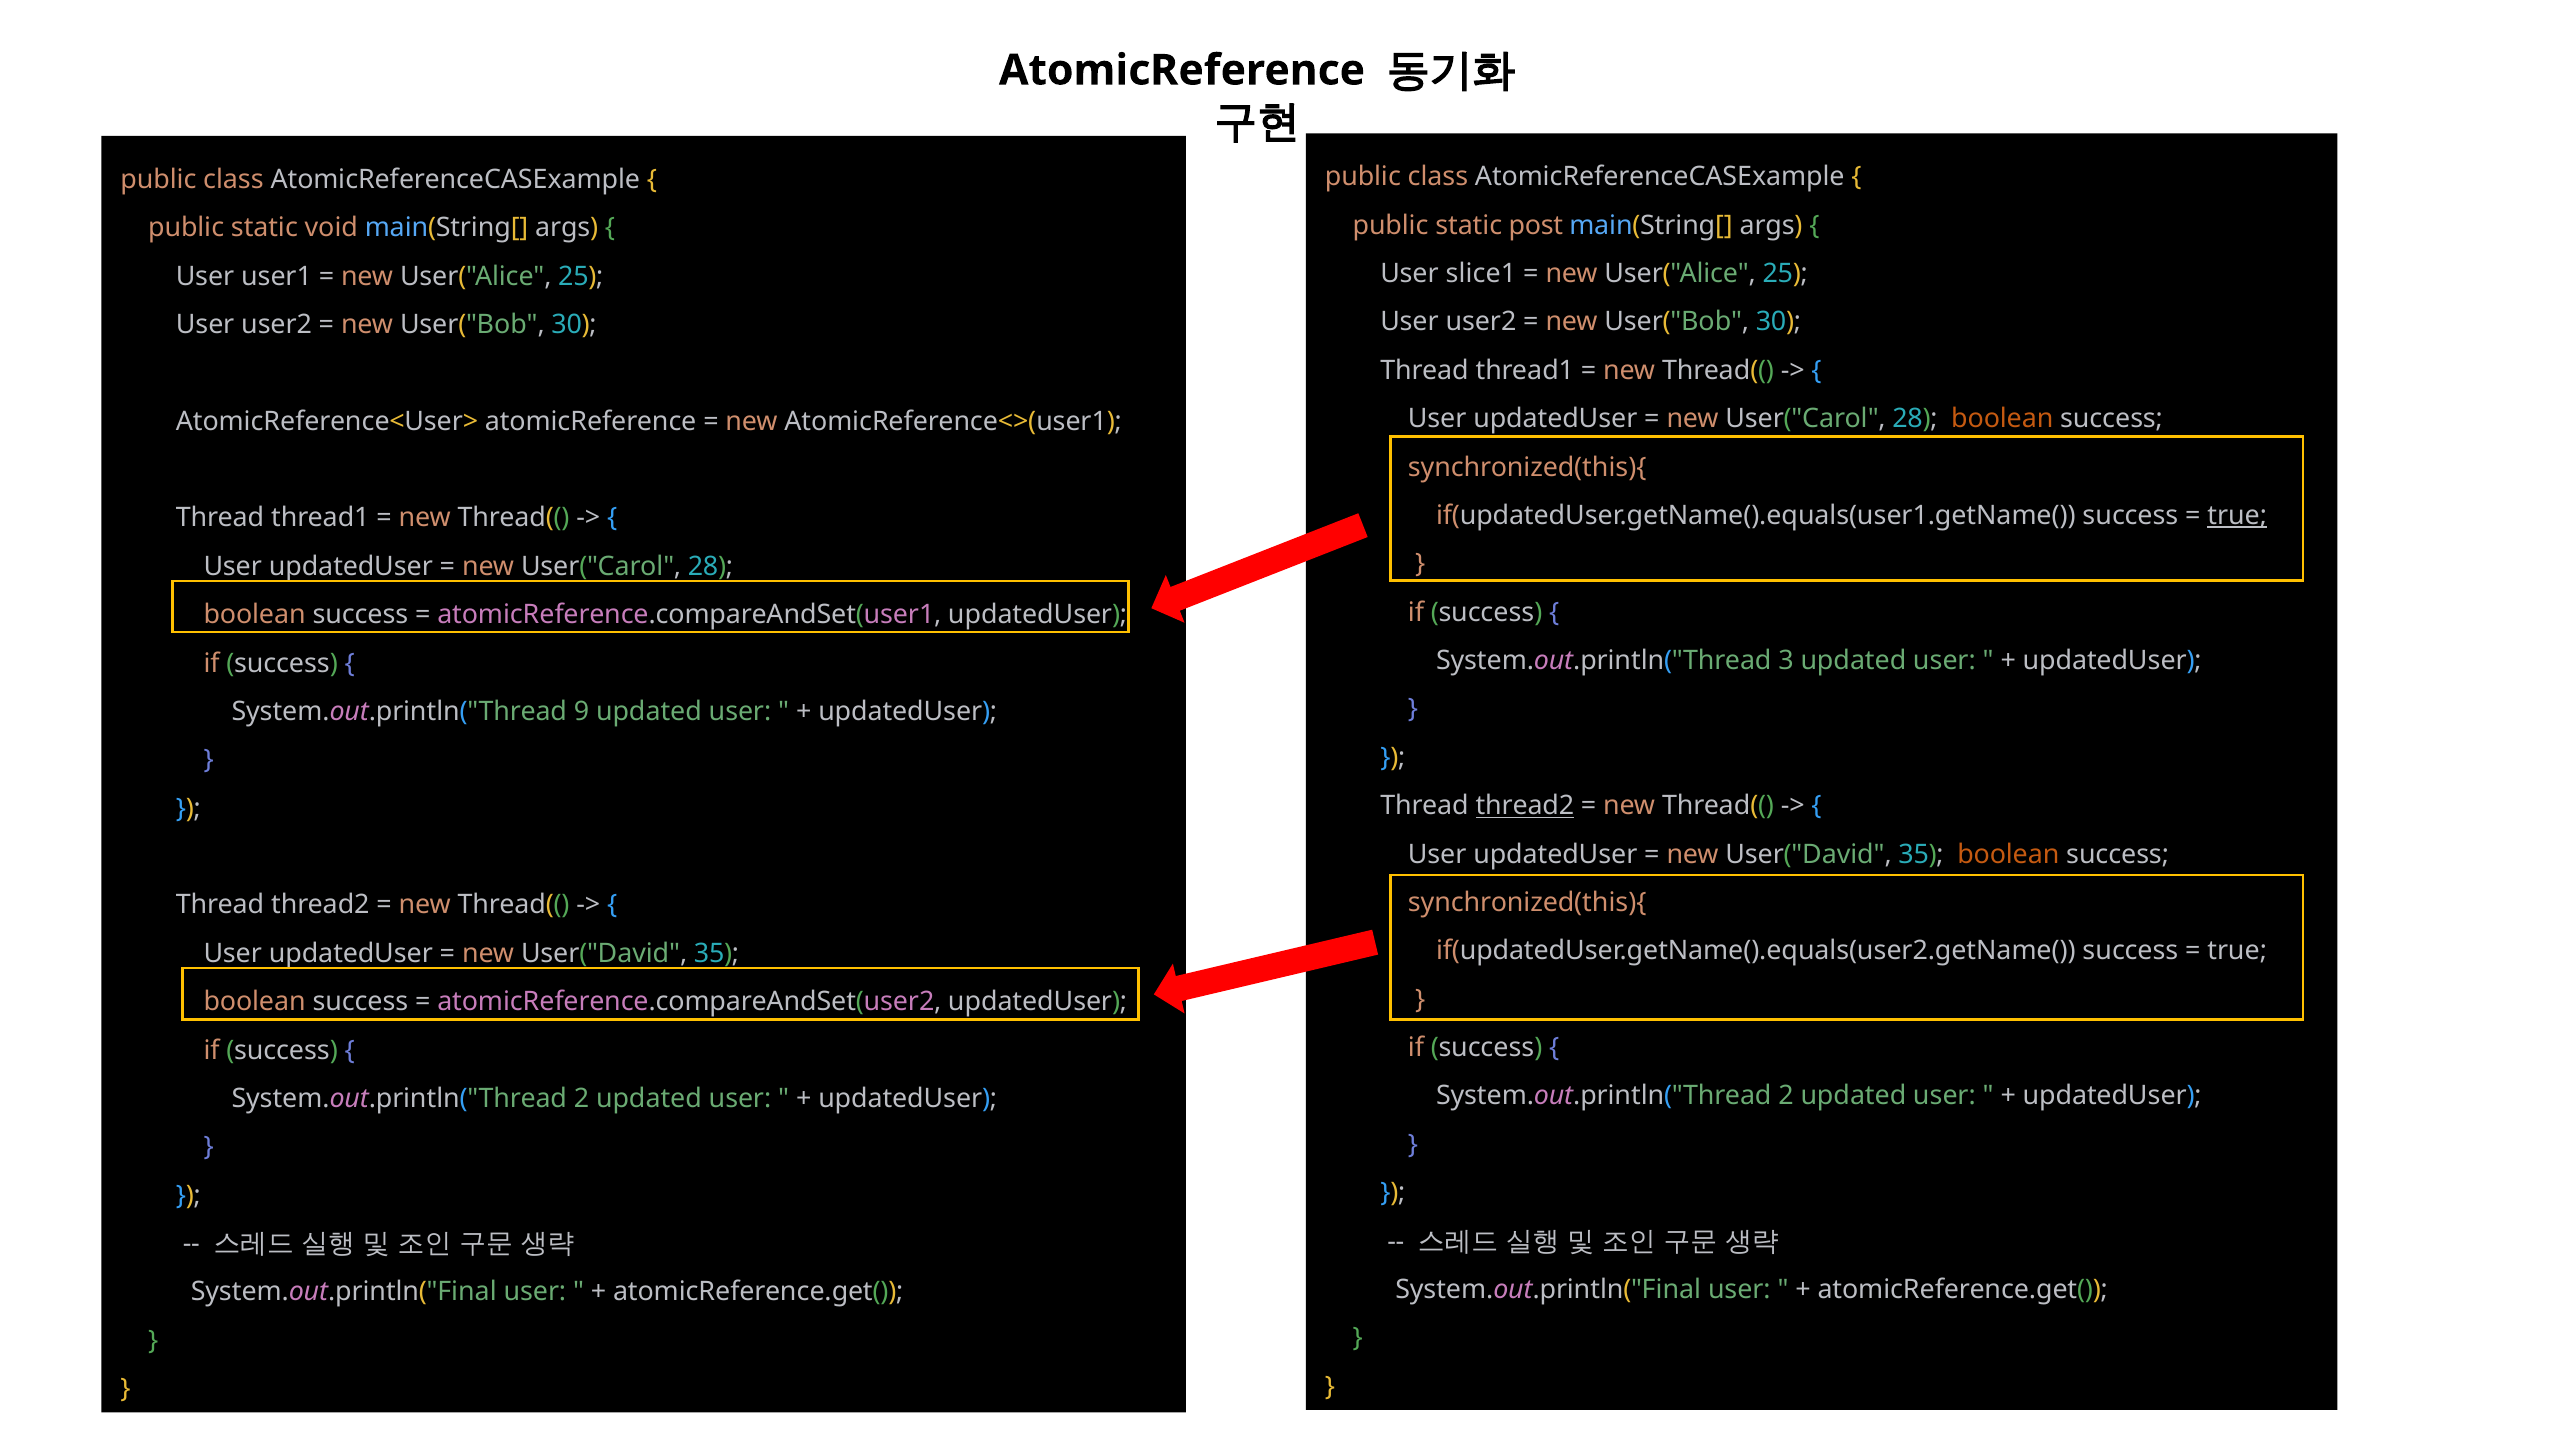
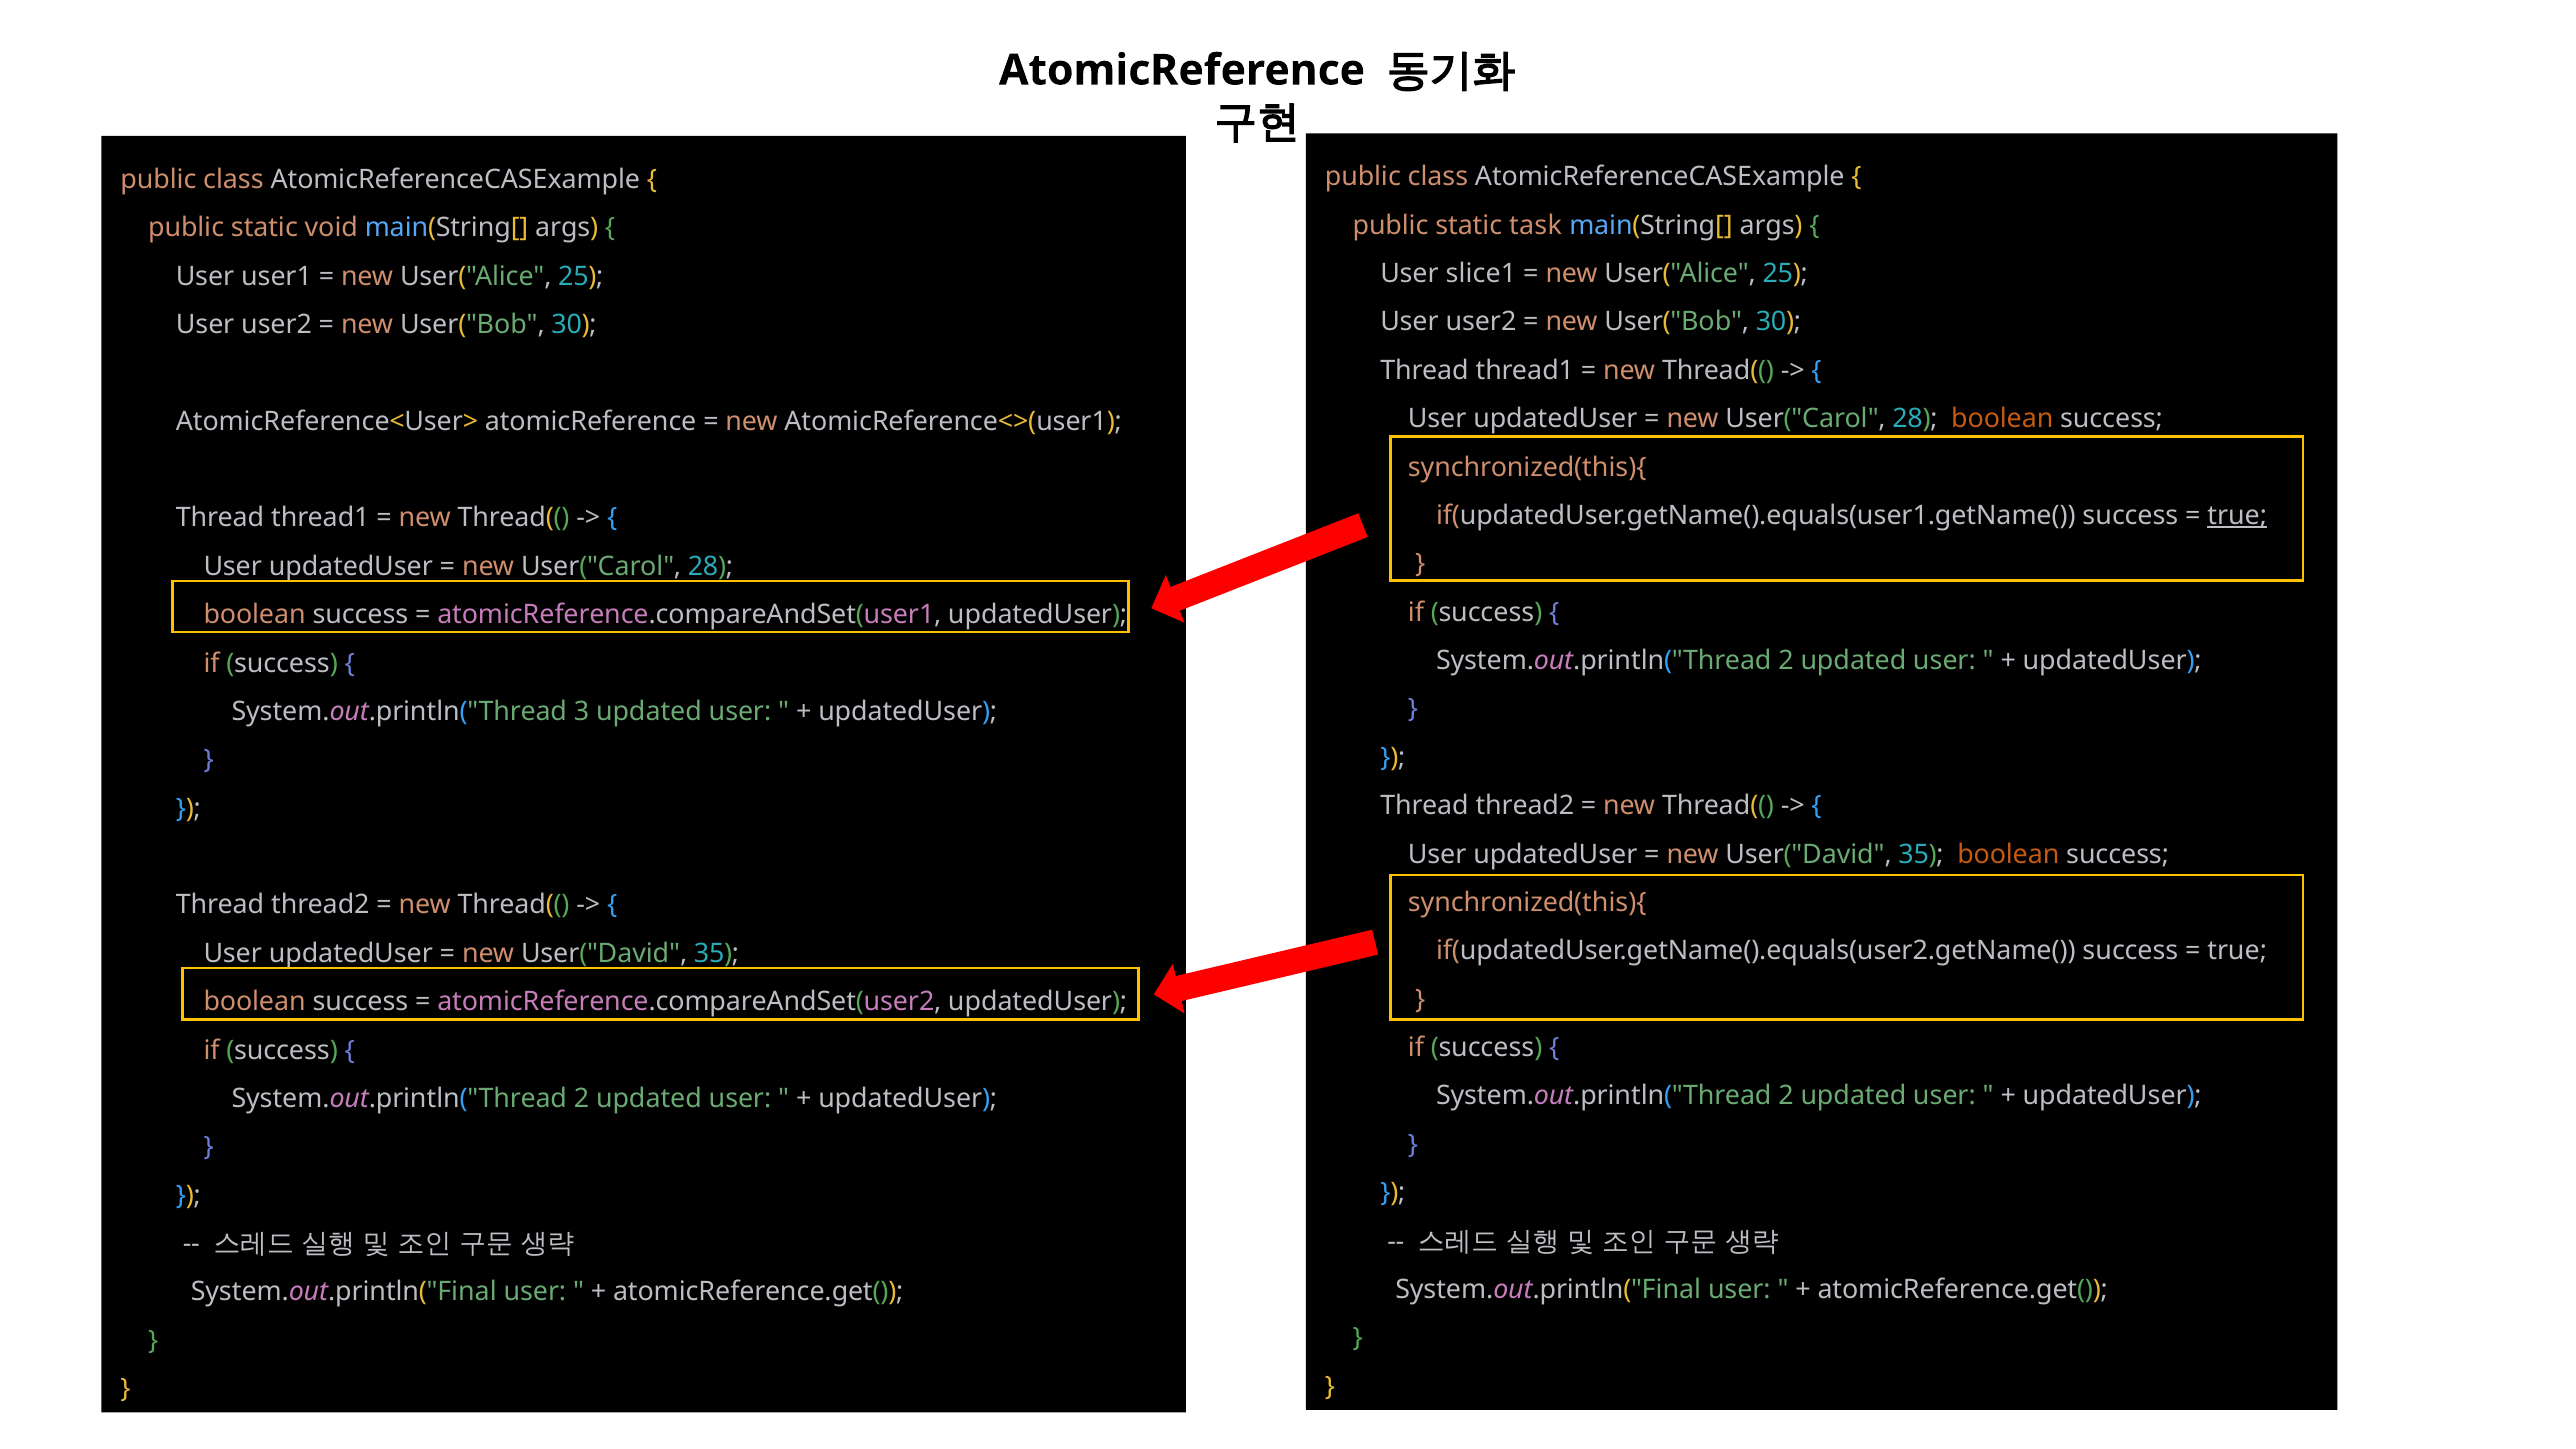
post: post -> task (1536, 225)
3: 3 -> 2 (1786, 661)
9: 9 -> 3 (582, 712)
thread2 underline: present -> none (1525, 806)
